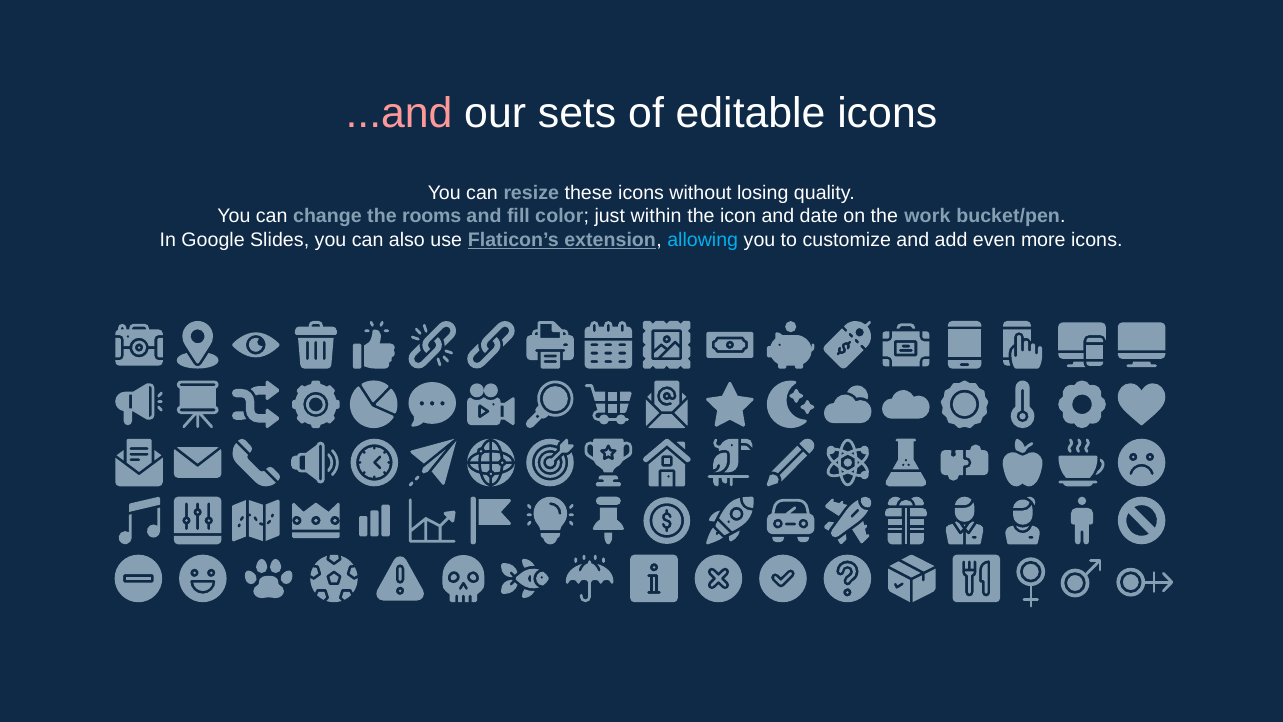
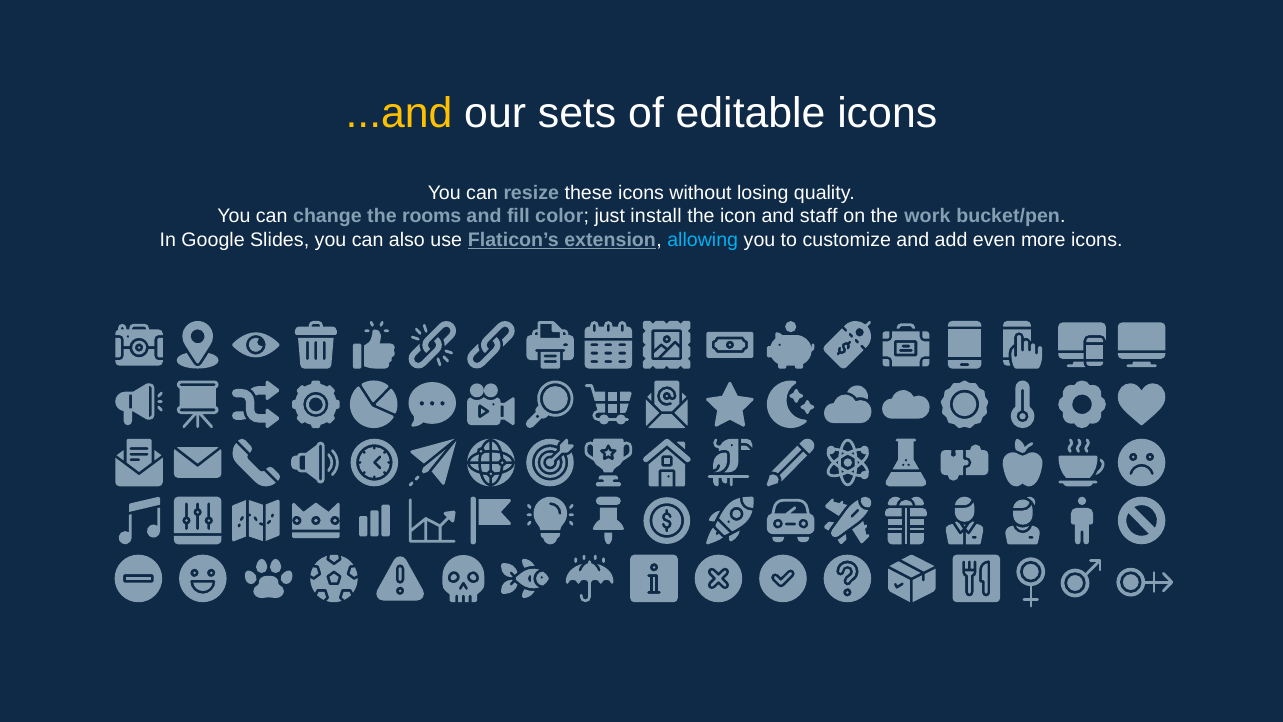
...and colour: pink -> yellow (399, 113)
within: within -> install (656, 216)
date: date -> staff (819, 216)
